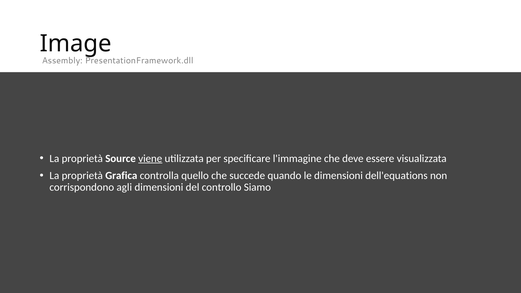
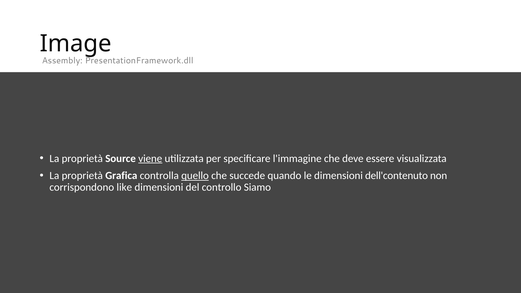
quello underline: none -> present (195, 176)
dell'equations: dell'equations -> dell'contenuto (397, 176)
agli: agli -> like (124, 187)
